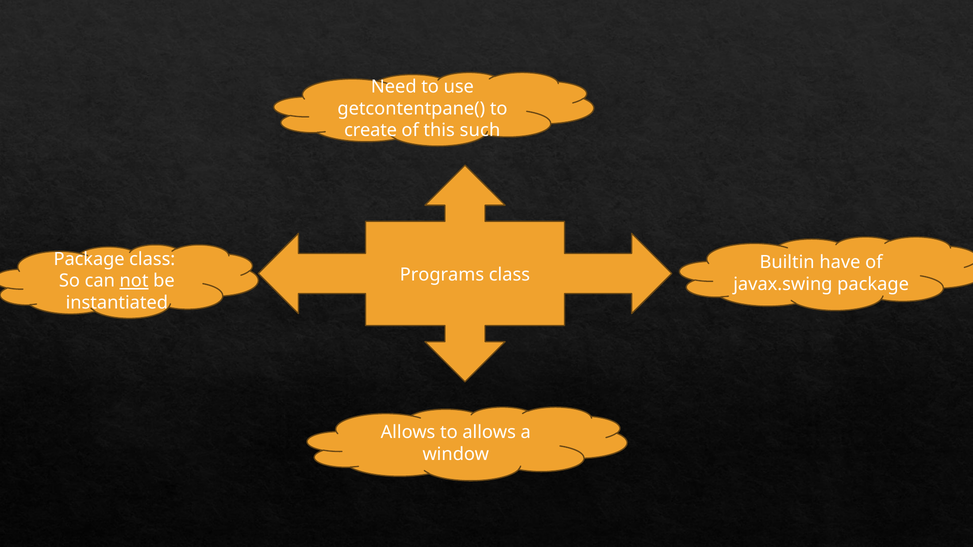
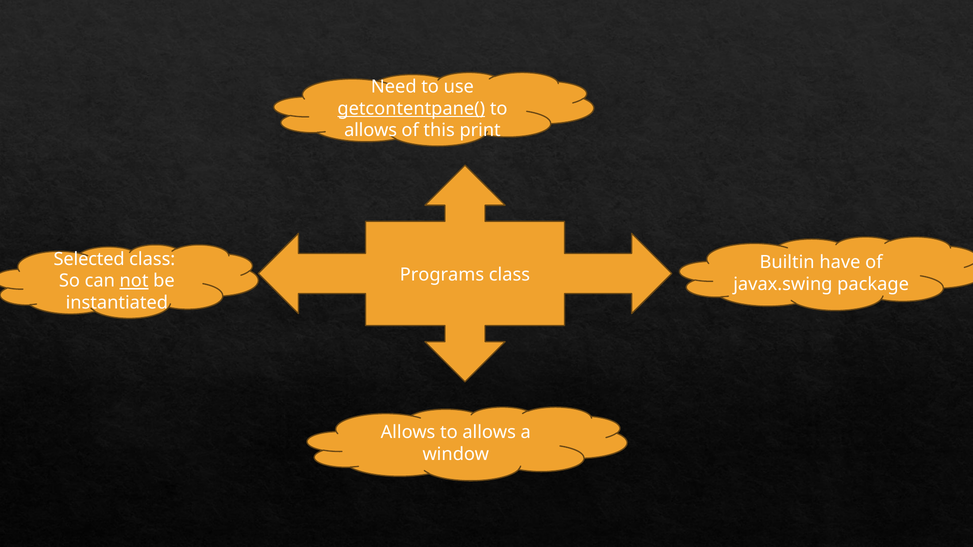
getcontentpane( underline: none -> present (411, 109)
create: create -> allows (371, 131)
such: such -> print (480, 131)
Package: Package -> Selected (89, 259)
